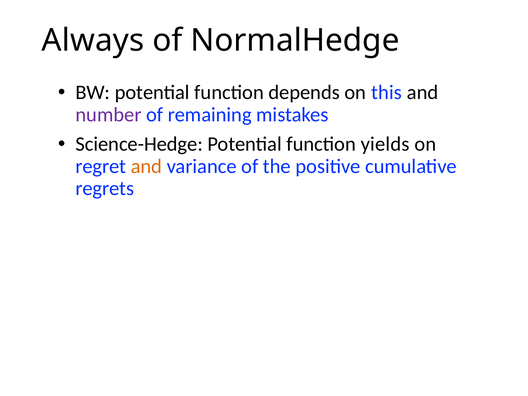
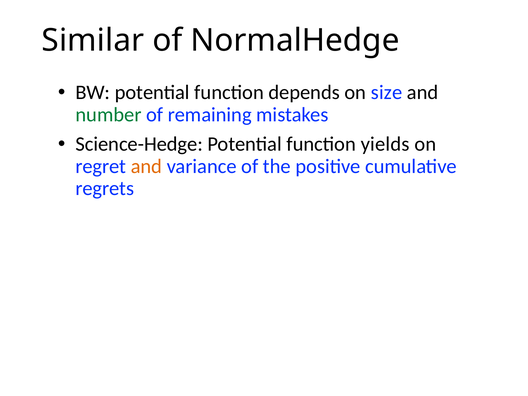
Always: Always -> Similar (93, 41)
this: this -> size (387, 92)
number colour: purple -> green (109, 115)
